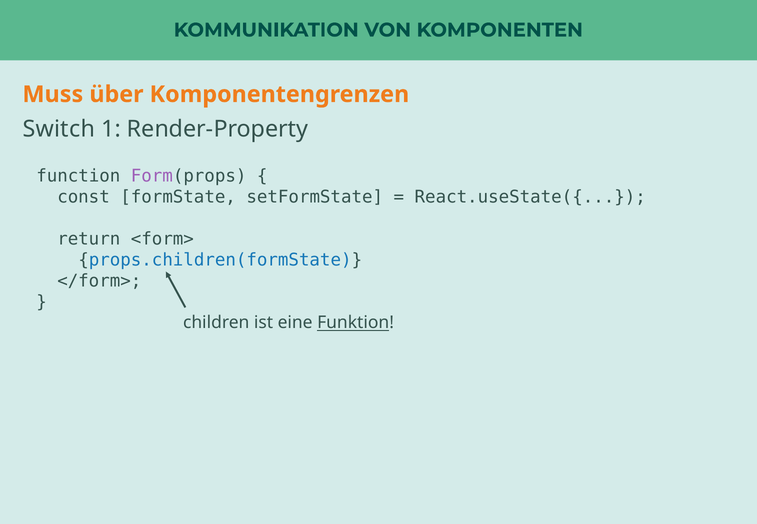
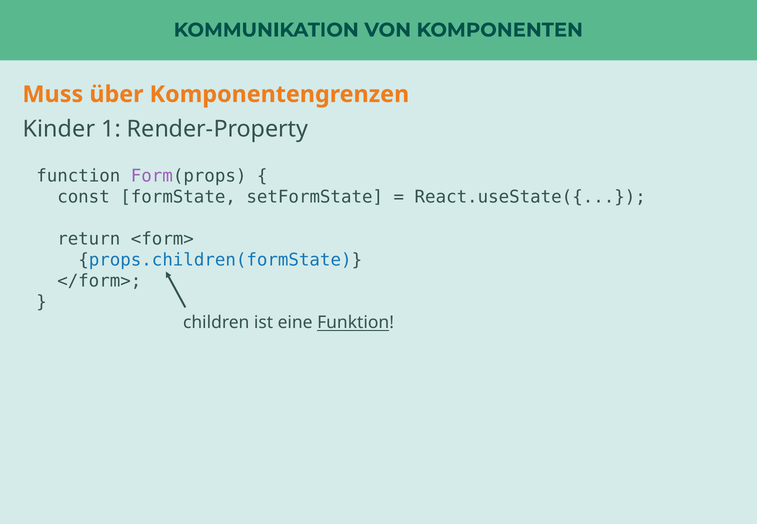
Switch: Switch -> Kinder (59, 129)
